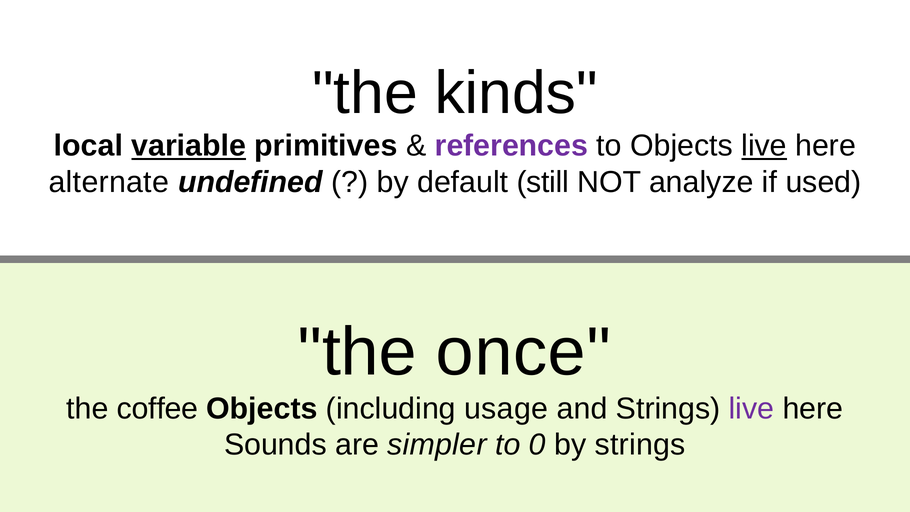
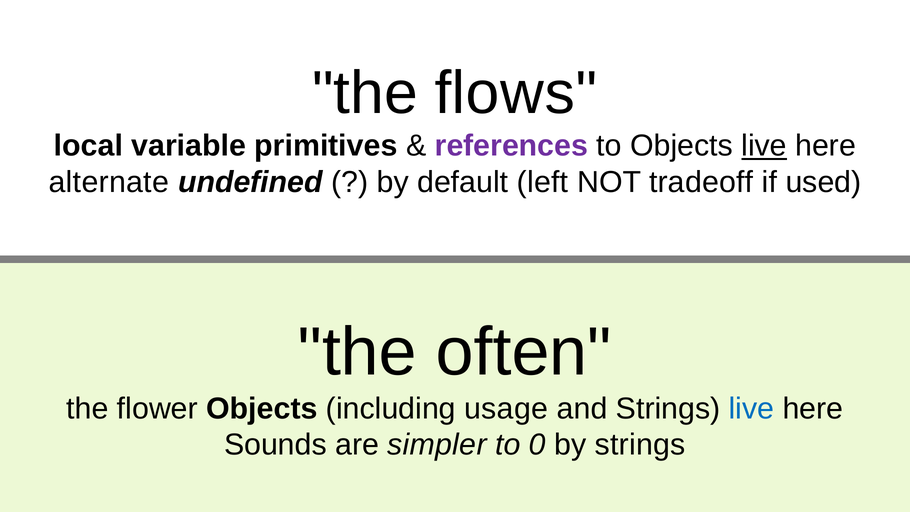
kinds: kinds -> flows (516, 93)
variable underline: present -> none (189, 146)
still: still -> left (542, 182)
analyze: analyze -> tradeoff (701, 182)
once: once -> often (524, 352)
coffee: coffee -> flower (157, 408)
live colour: purple -> blue (751, 408)
